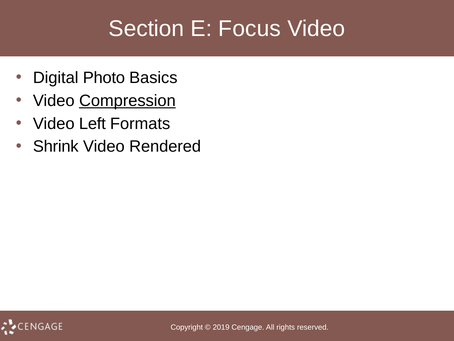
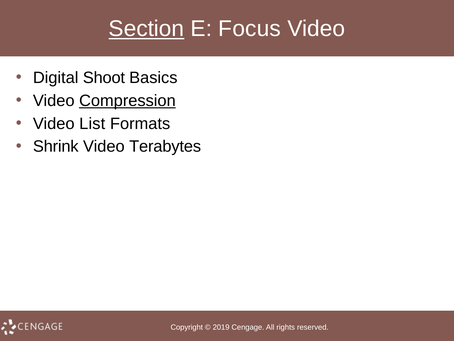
Section underline: none -> present (146, 29)
Photo: Photo -> Shoot (104, 78)
Left: Left -> List (92, 123)
Rendered: Rendered -> Terabytes (165, 146)
